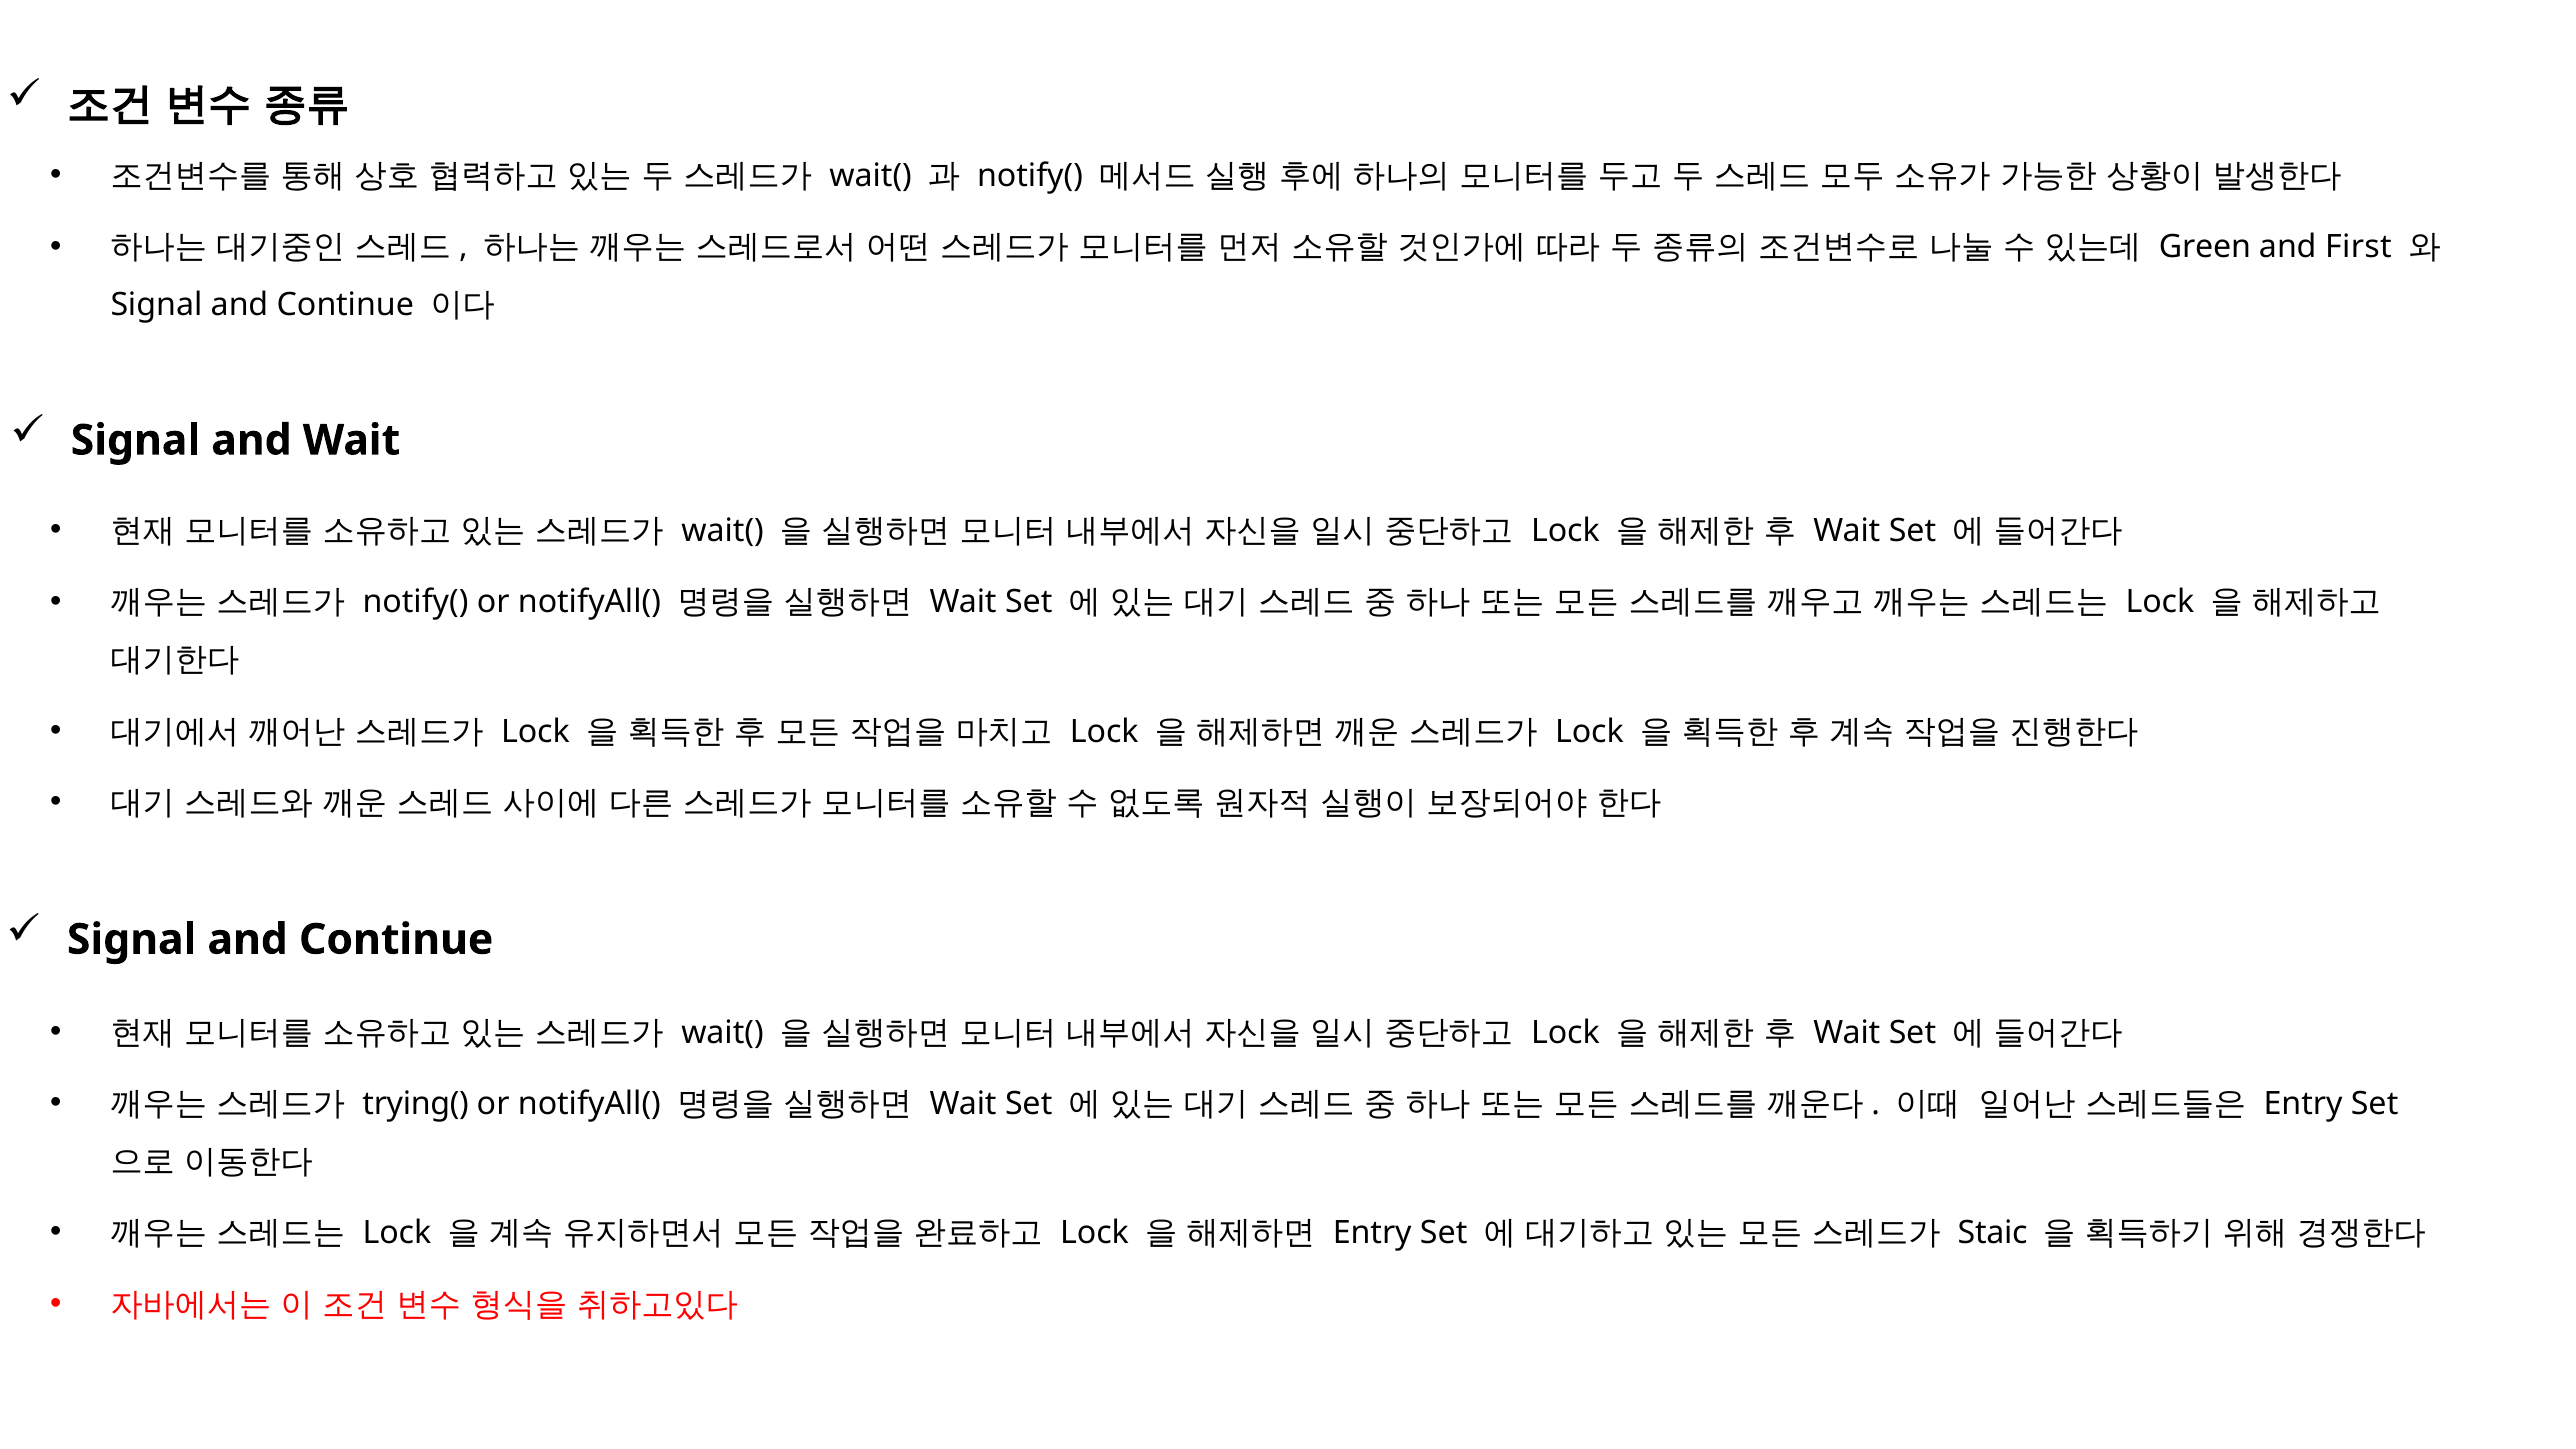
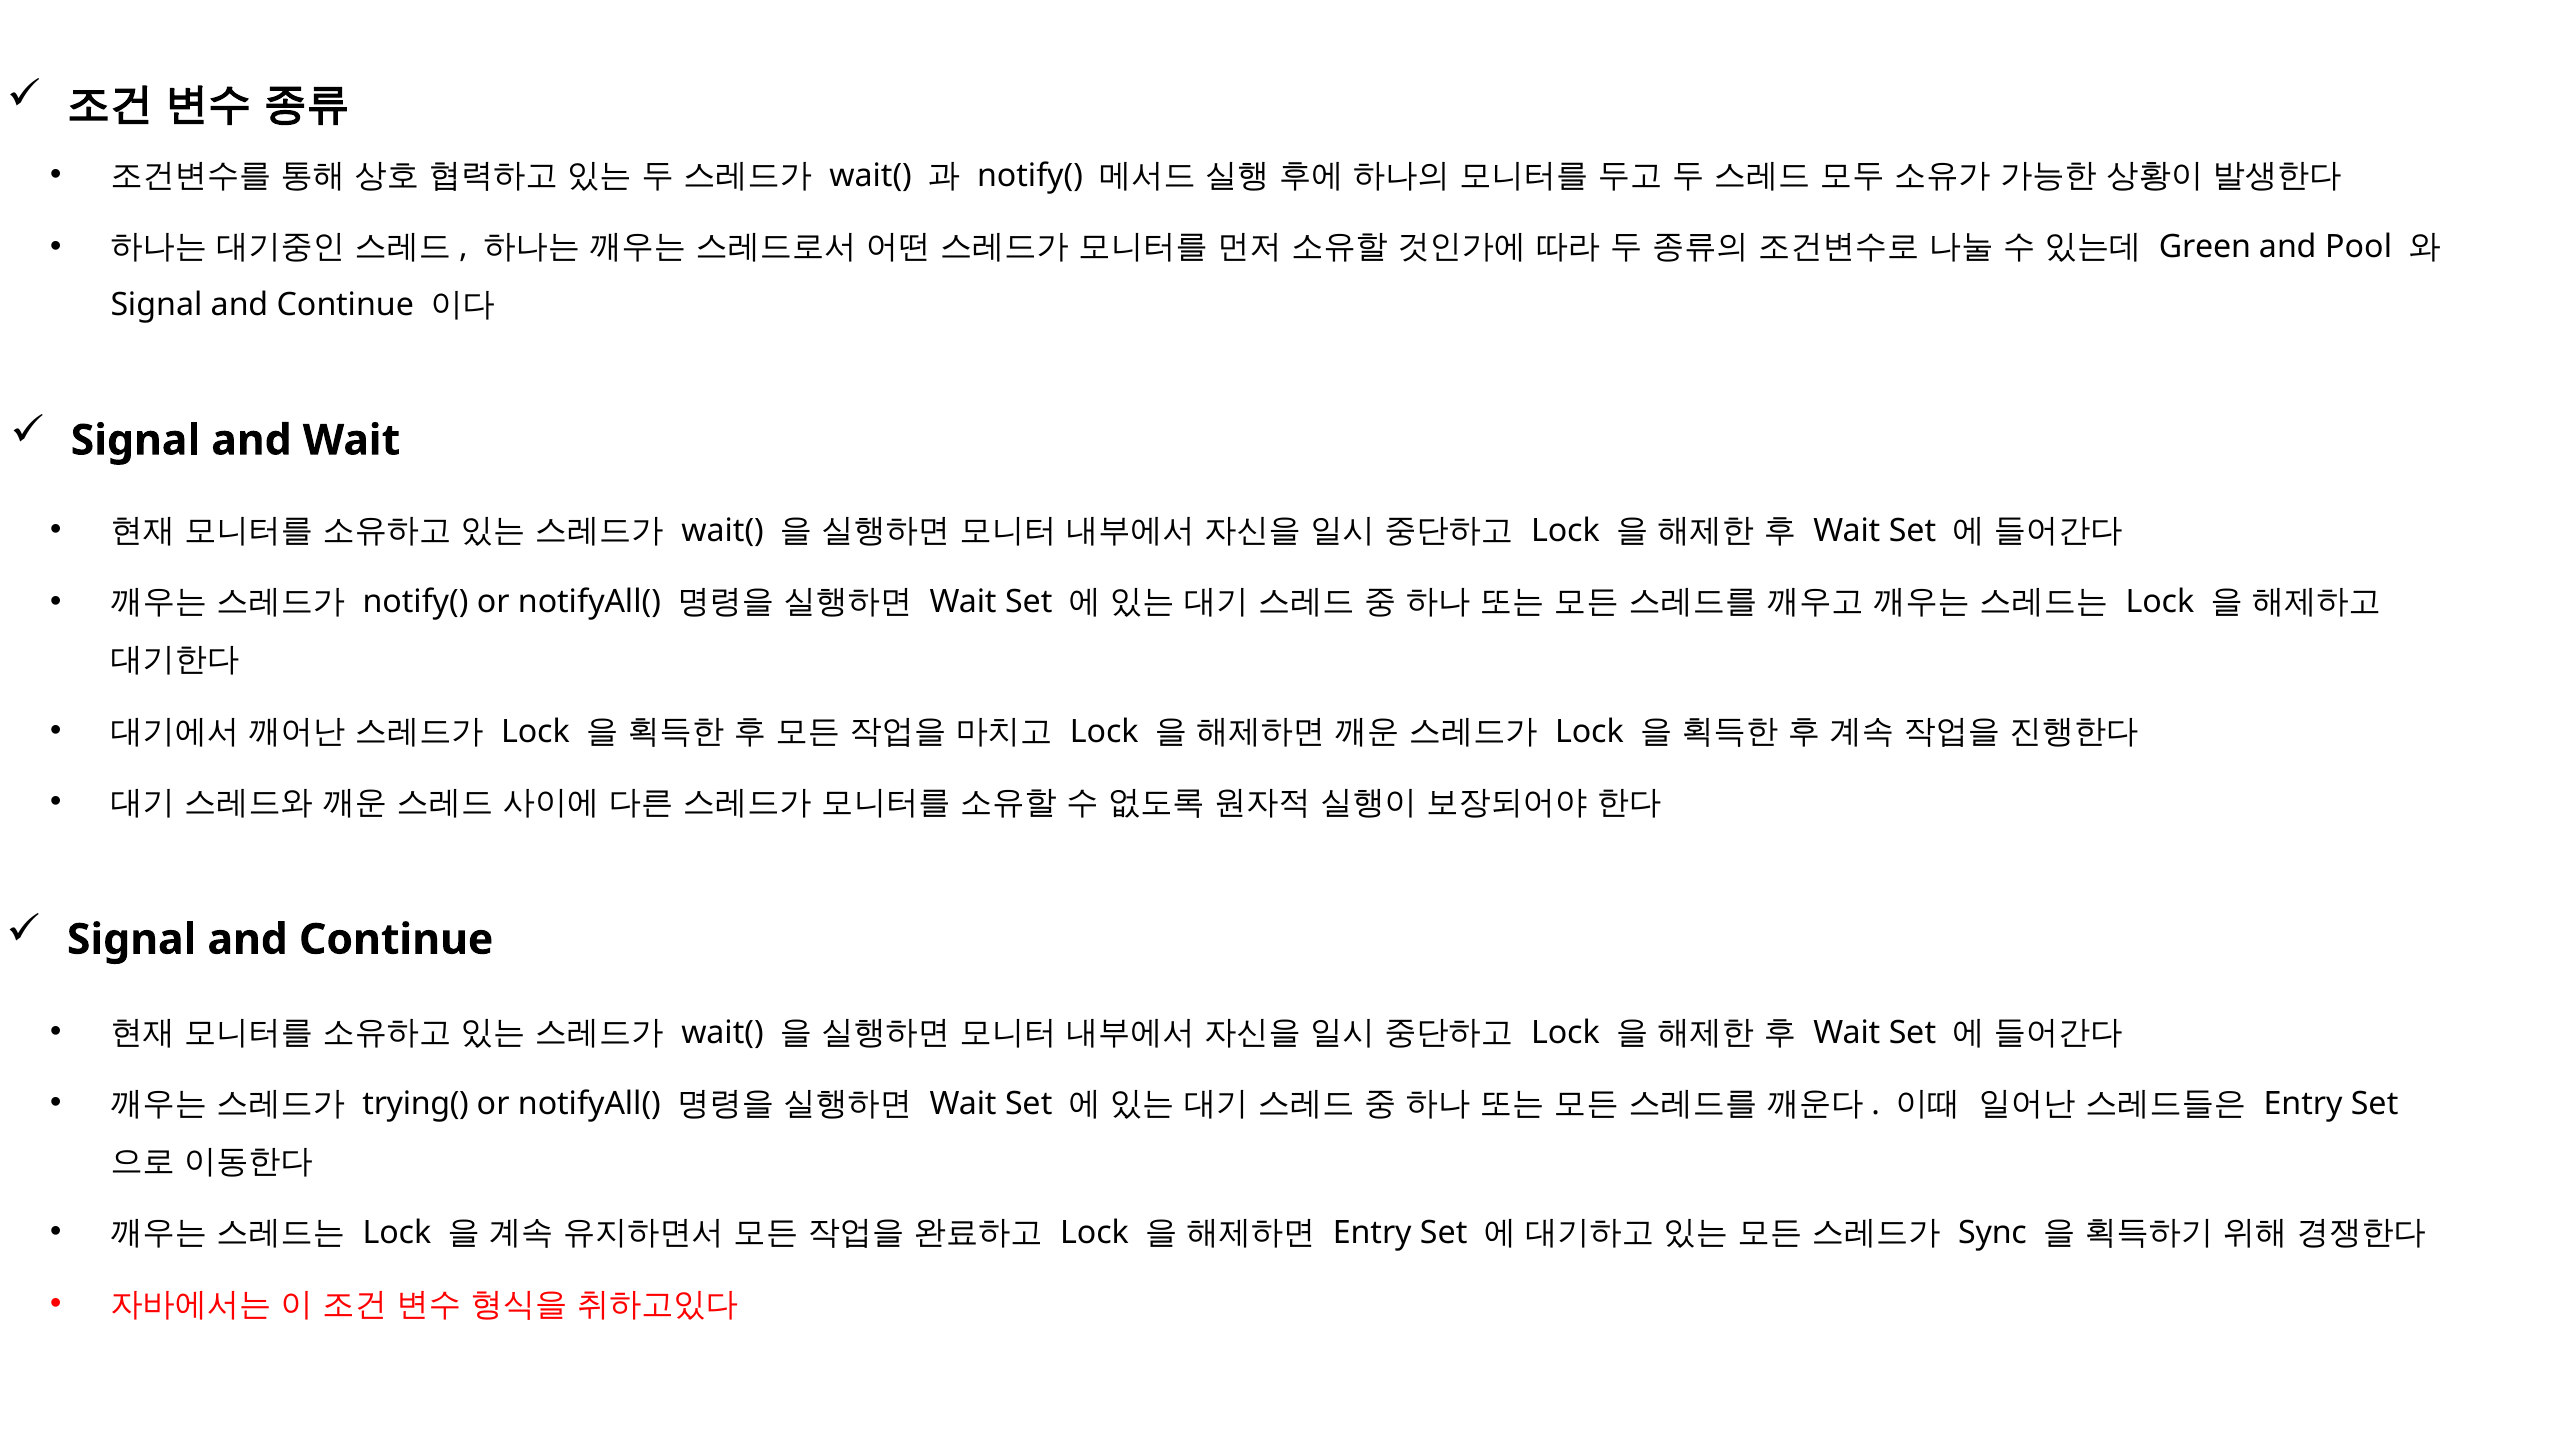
First: First -> Pool (2359, 247)
Staic: Staic -> Sync (1992, 1233)
